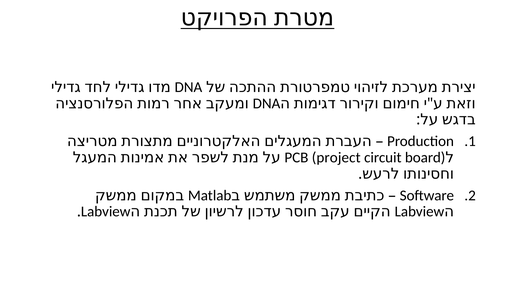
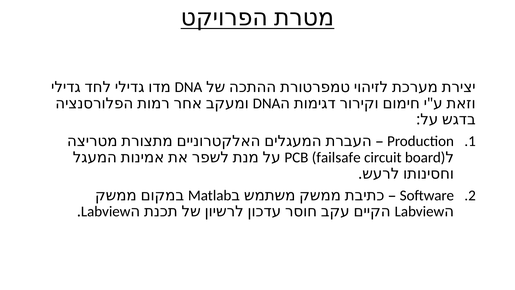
project: project -> failsafe (336, 157)
